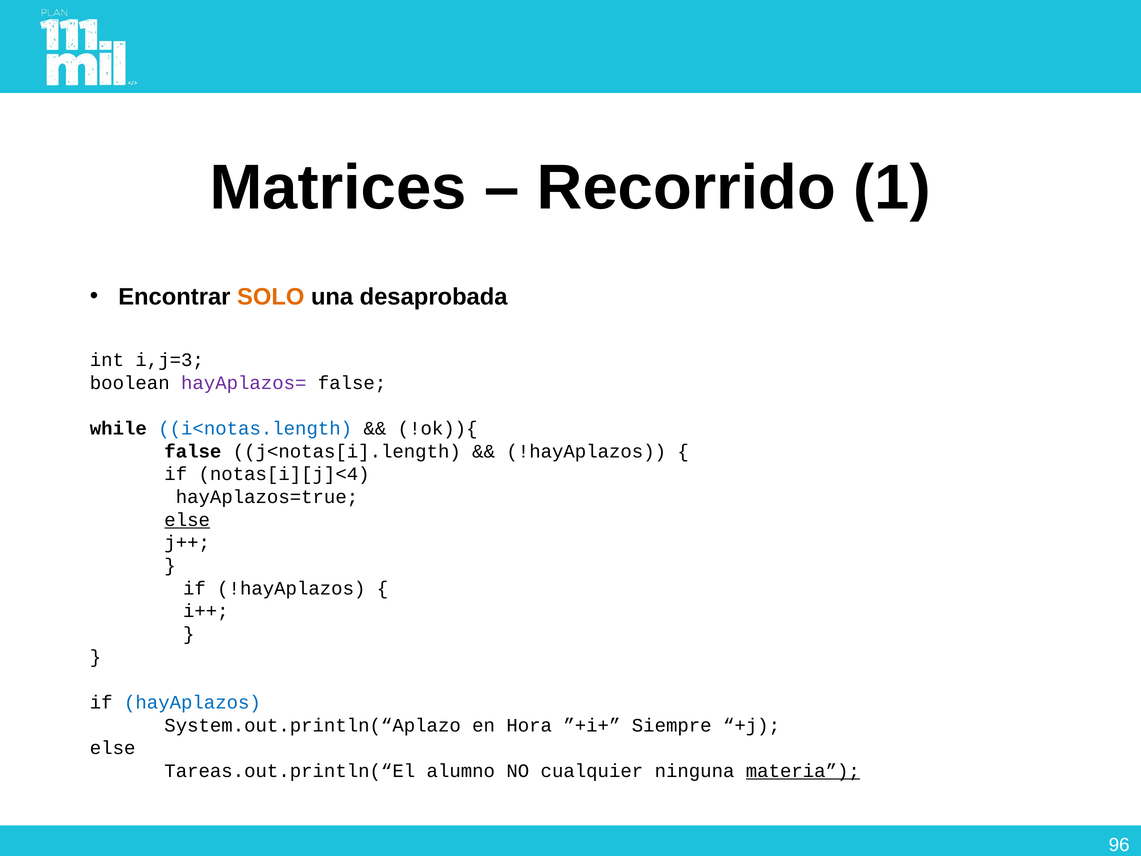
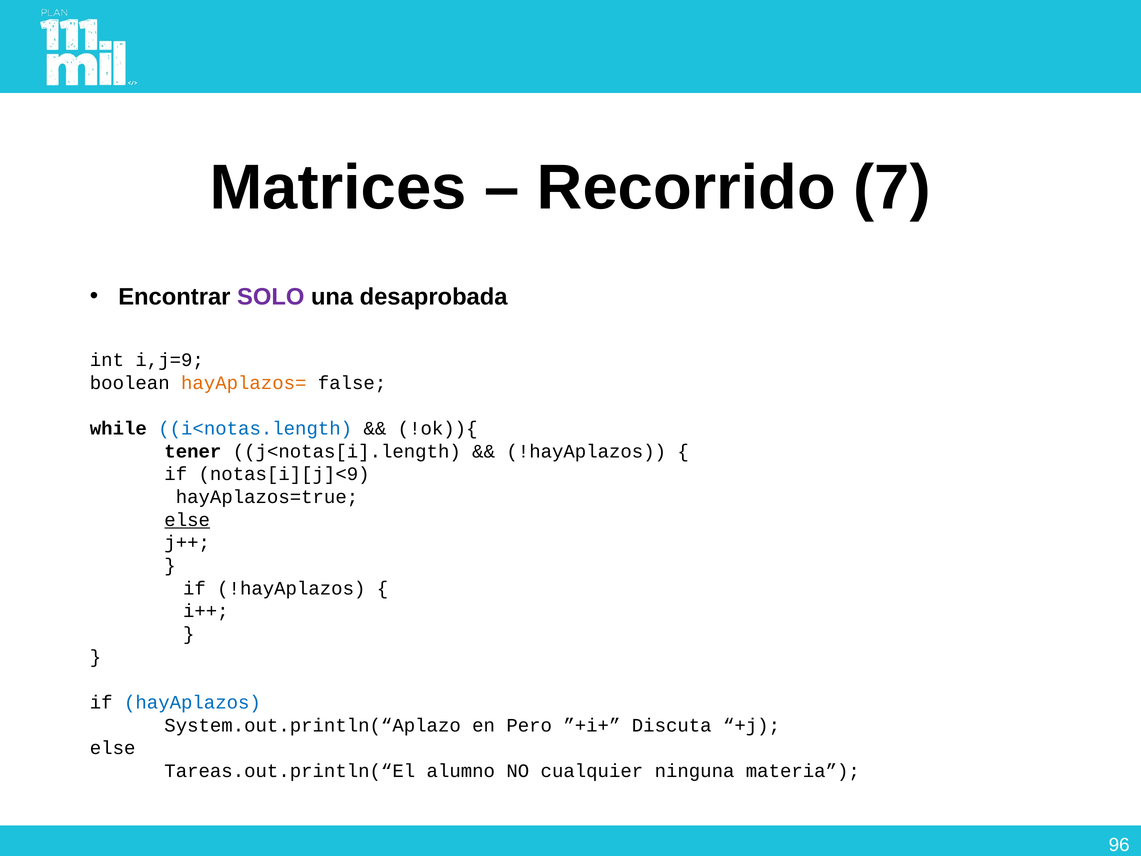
1: 1 -> 7 (892, 188)
SOLO colour: orange -> purple (271, 297)
i,j=3: i,j=3 -> i,j=9 (170, 360)
hayAplazos= colour: purple -> orange (244, 383)
false: false -> tener (193, 451)
notas[i][j]<4: notas[i][j]<4 -> notas[i][j]<9 (284, 474)
Hora: Hora -> Pero (529, 725)
Siempre: Siempre -> Discuta (672, 725)
materia underline: present -> none (803, 771)
